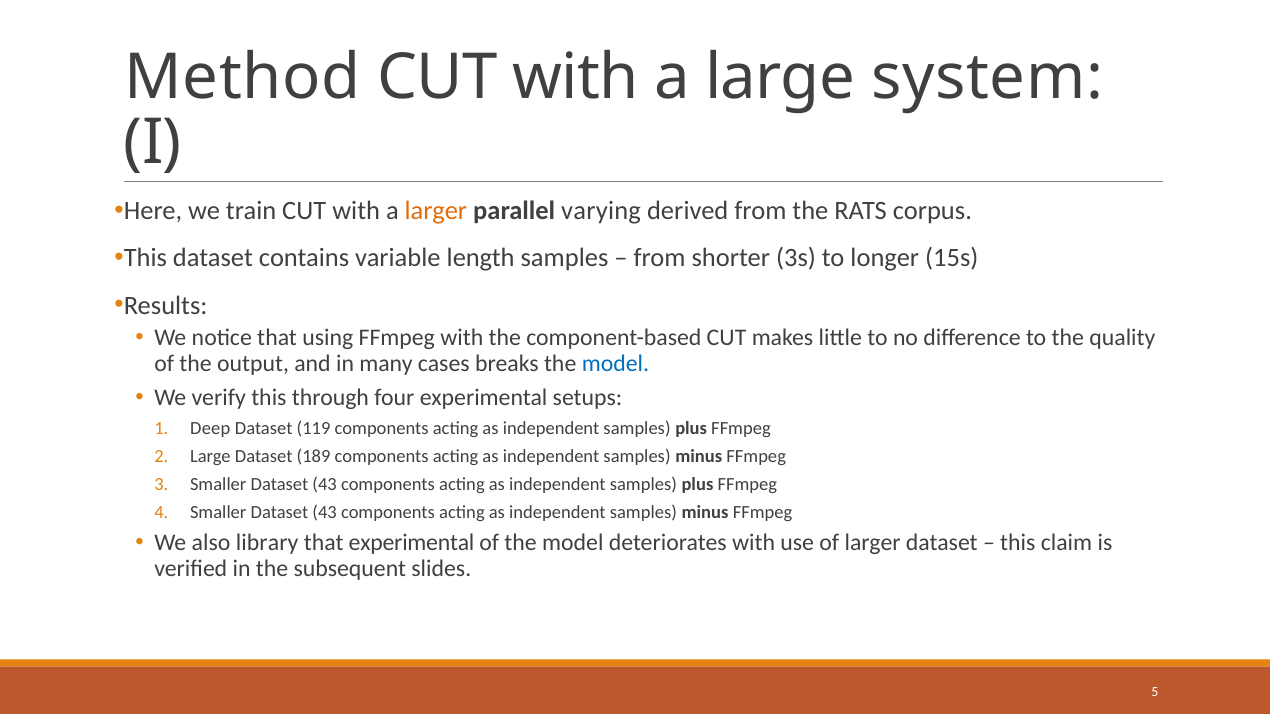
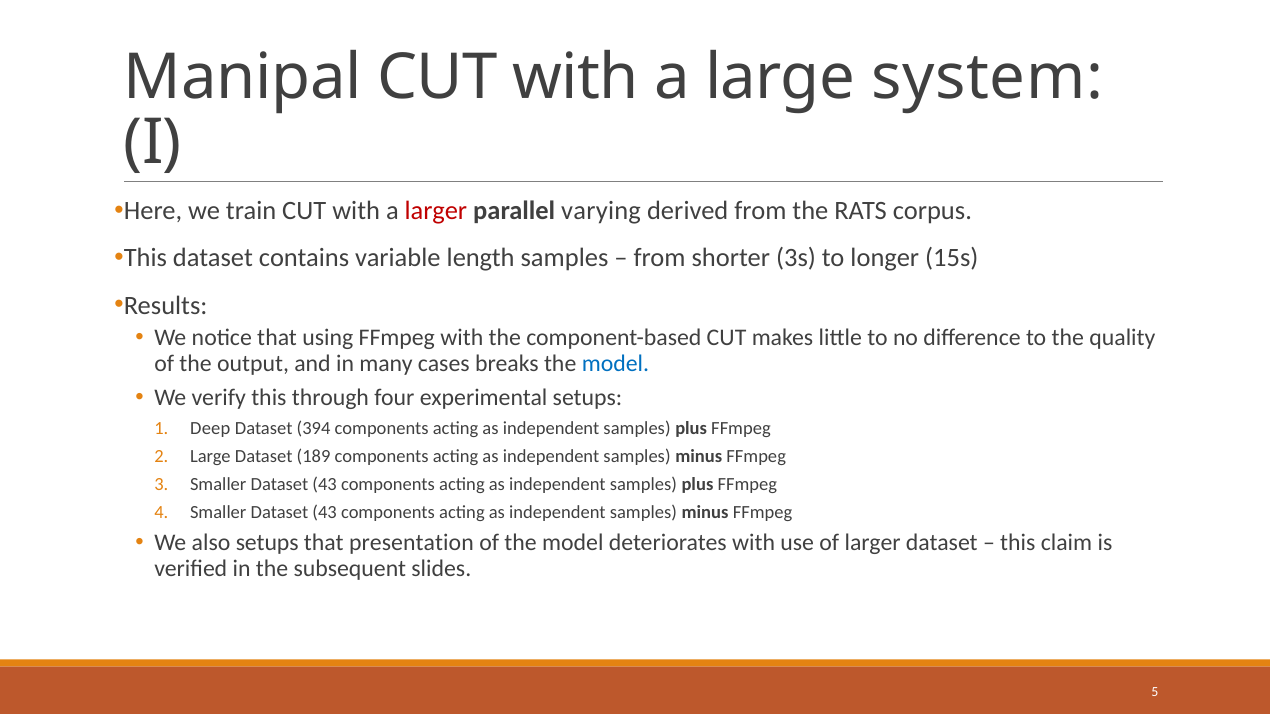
Method: Method -> Manipal (243, 78)
larger colour: orange -> red (436, 211)
119: 119 -> 394 (314, 428)
also library: library -> setups (267, 543)
that experimental: experimental -> presentation (411, 543)
